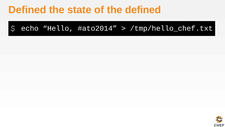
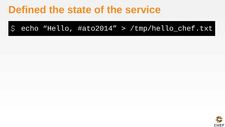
the defined: defined -> service (143, 10)
